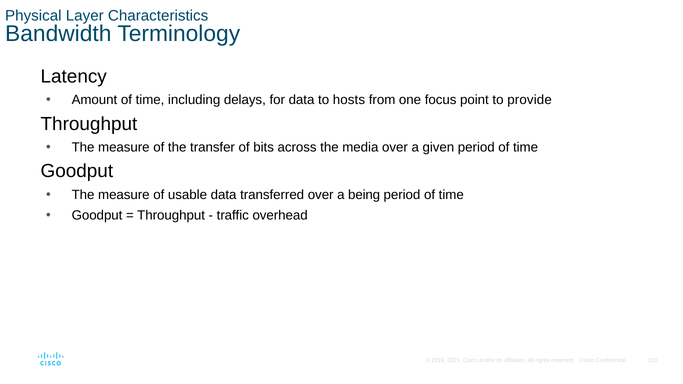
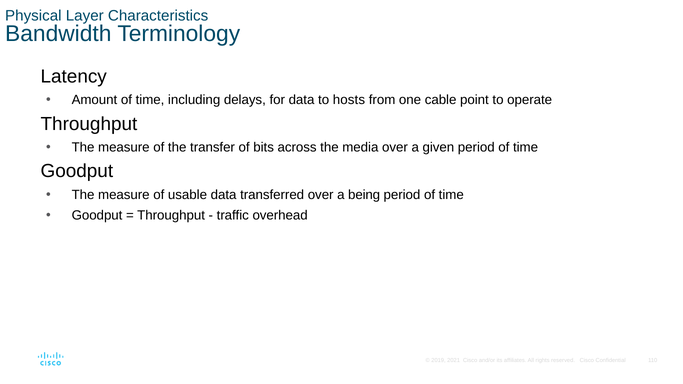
focus: focus -> cable (441, 100)
provide: provide -> operate (530, 100)
